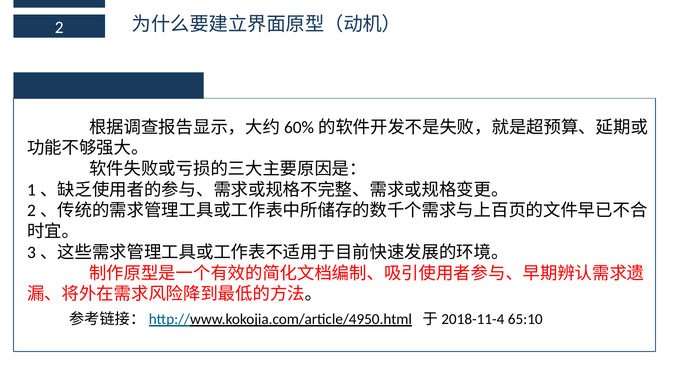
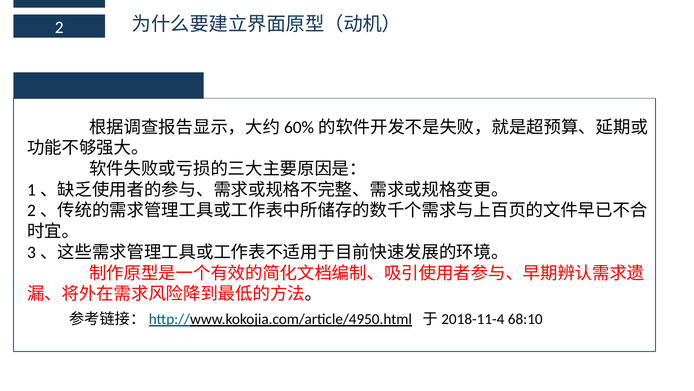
65:10: 65:10 -> 68:10 (525, 319)
